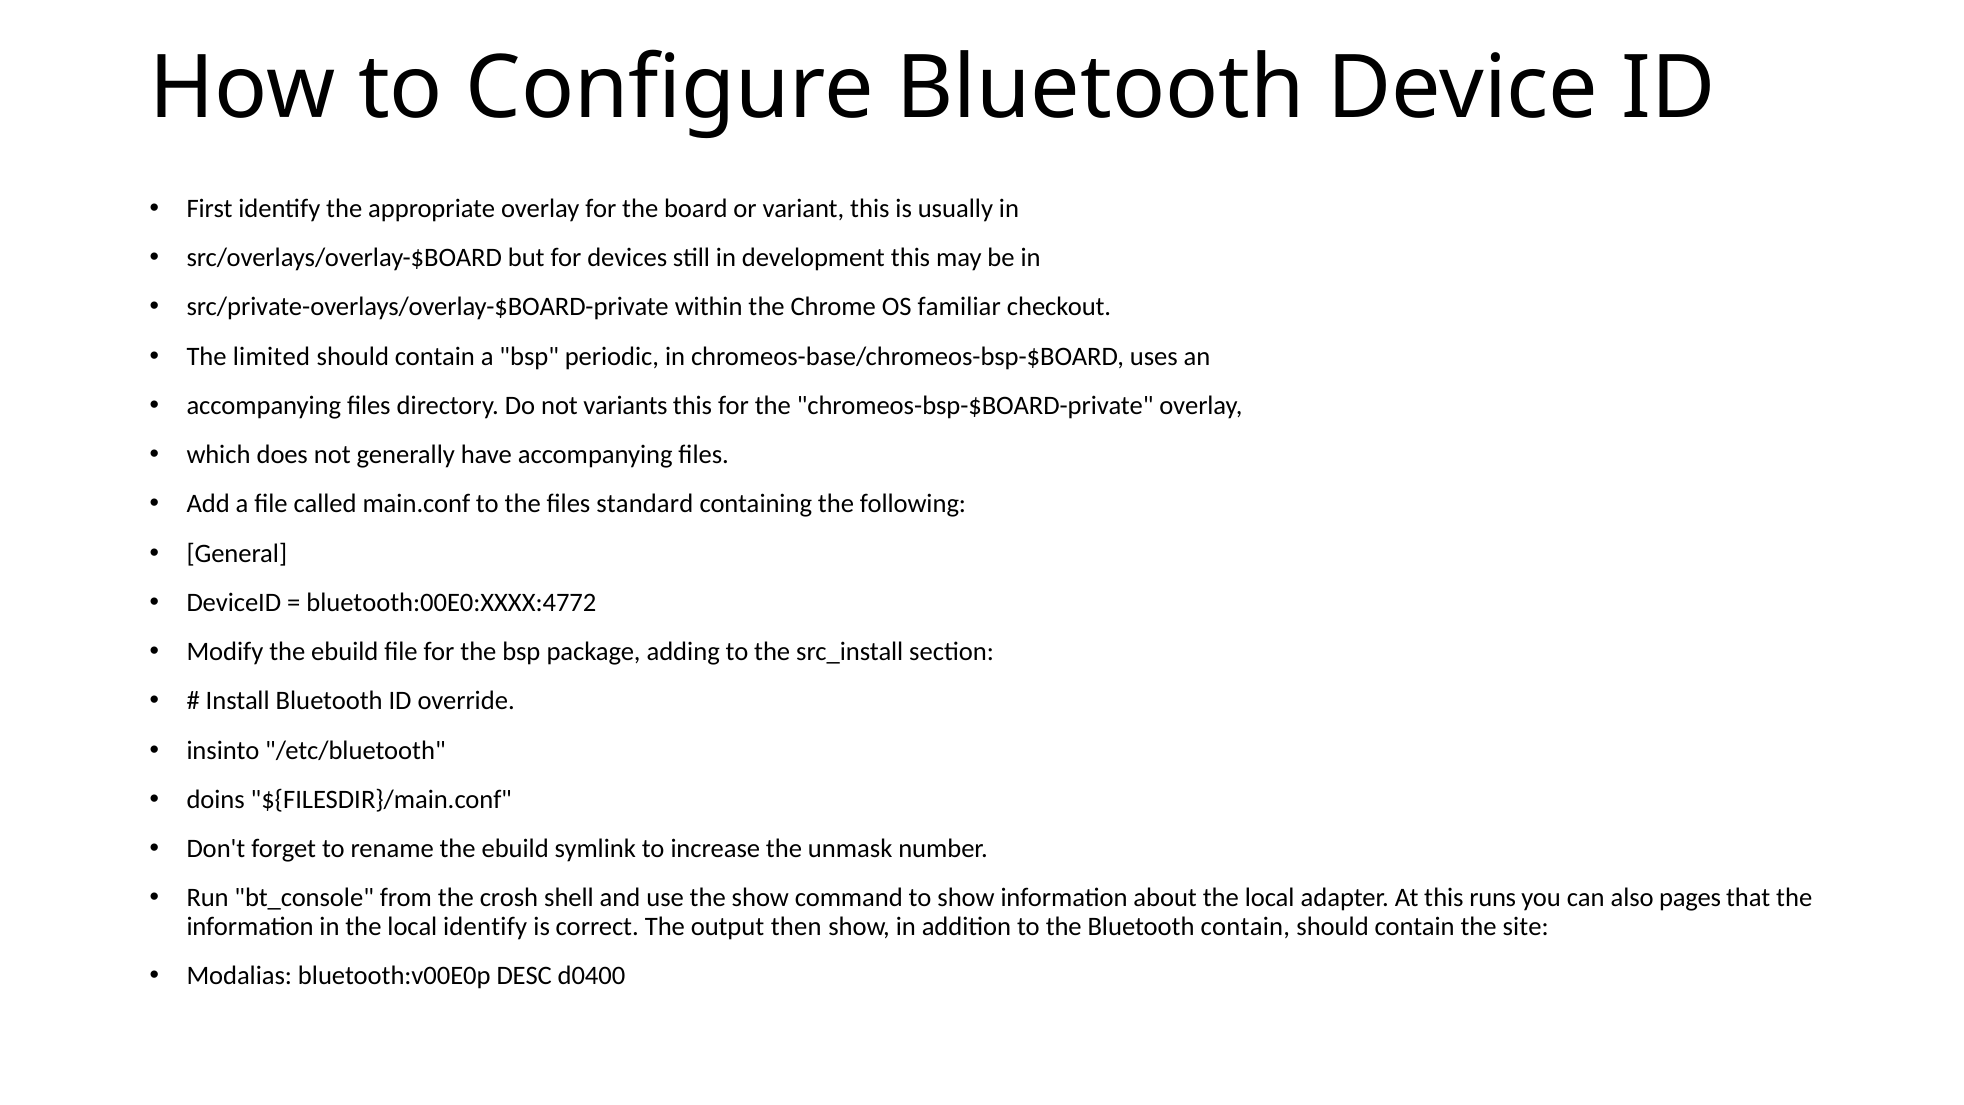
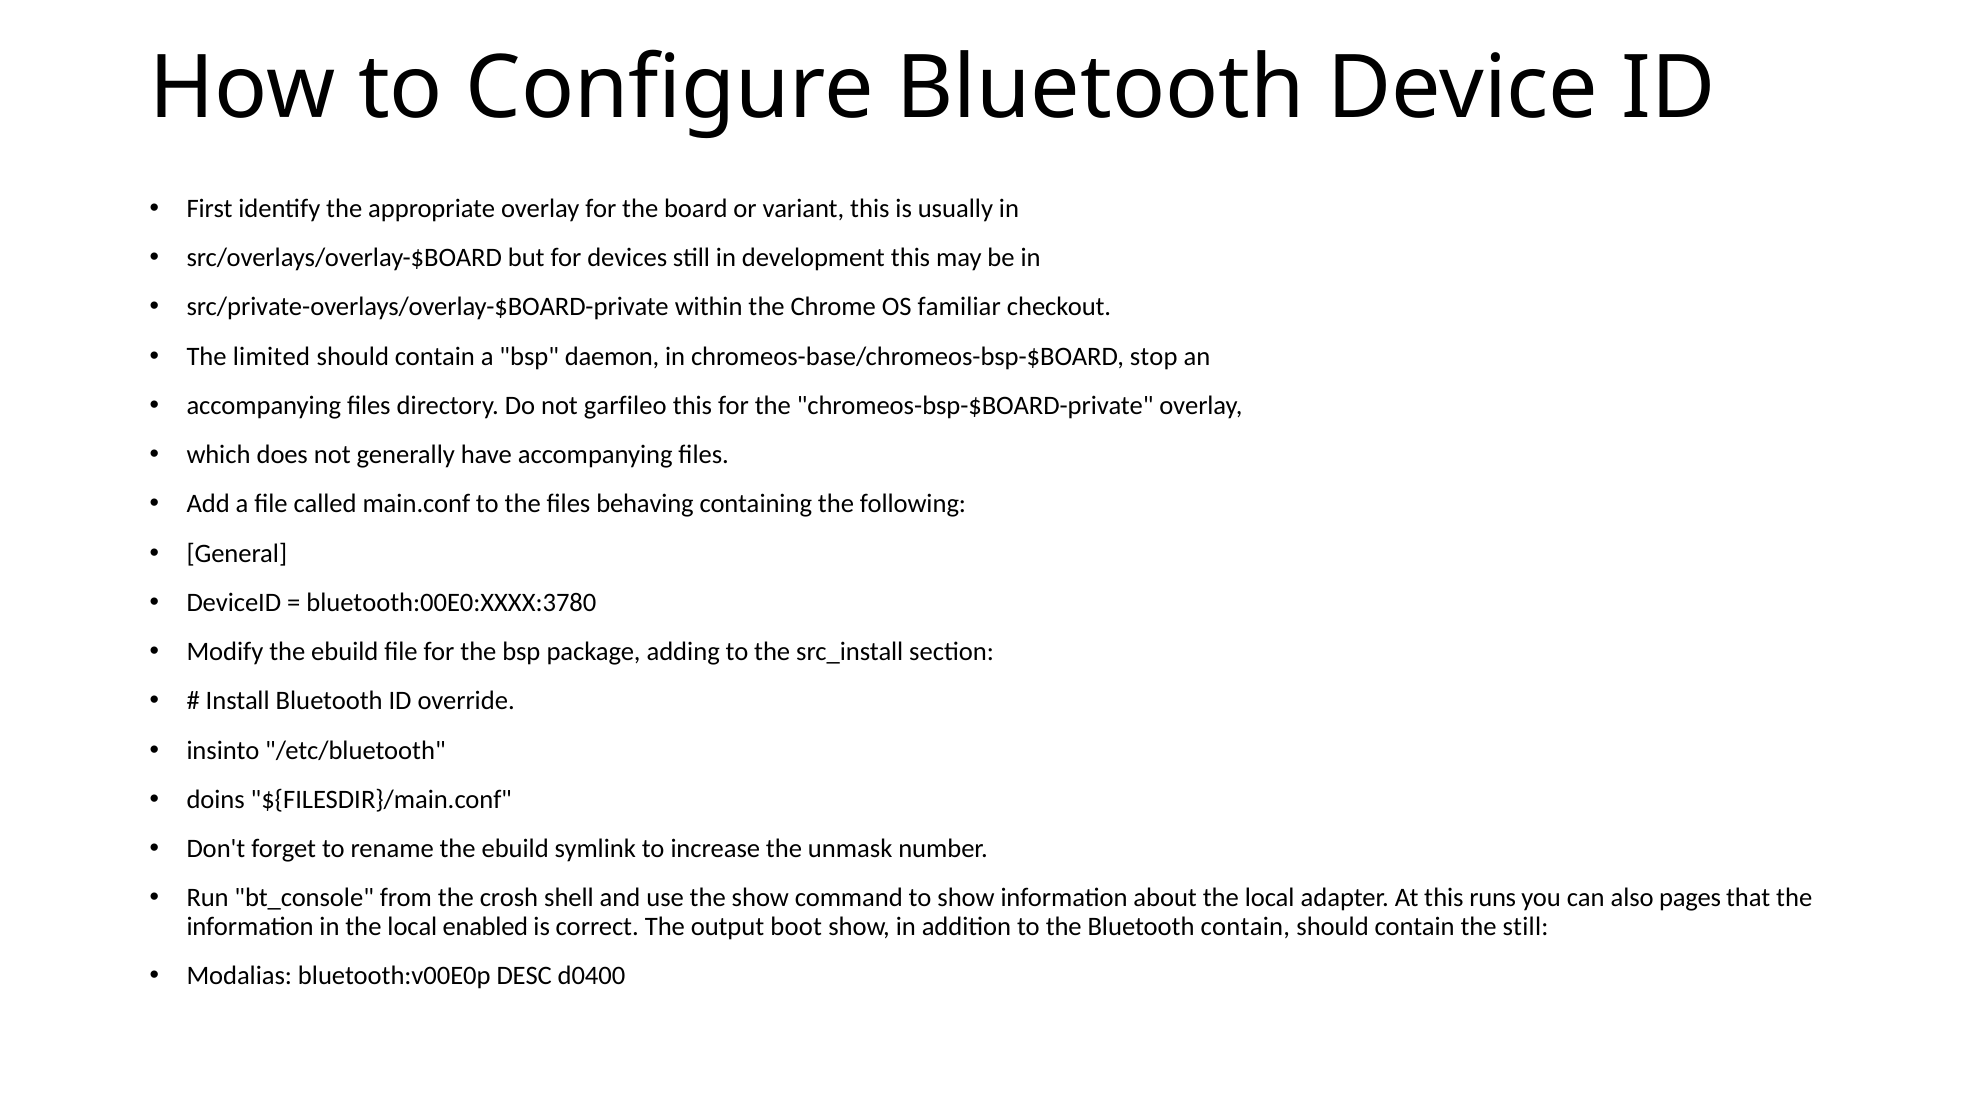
periodic: periodic -> daemon (612, 356)
uses: uses -> stop (1154, 356)
variants: variants -> garfileo (625, 406)
standard: standard -> behaving (645, 504)
bluetooth:00E0:XXXX:4772: bluetooth:00E0:XXXX:4772 -> bluetooth:00E0:XXXX:3780 (451, 602)
local identify: identify -> enabled (485, 927)
then: then -> boot (796, 927)
the site: site -> still (1526, 927)
